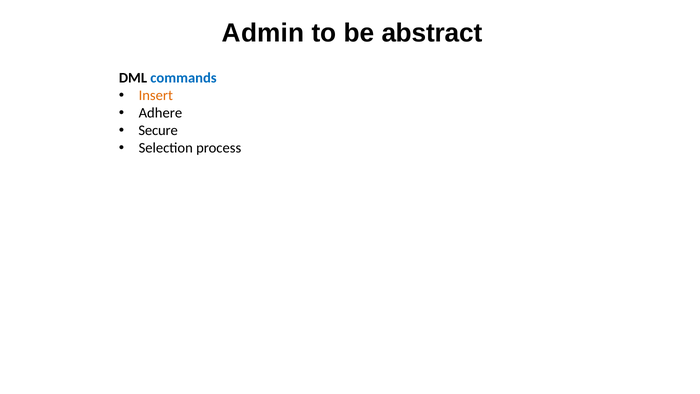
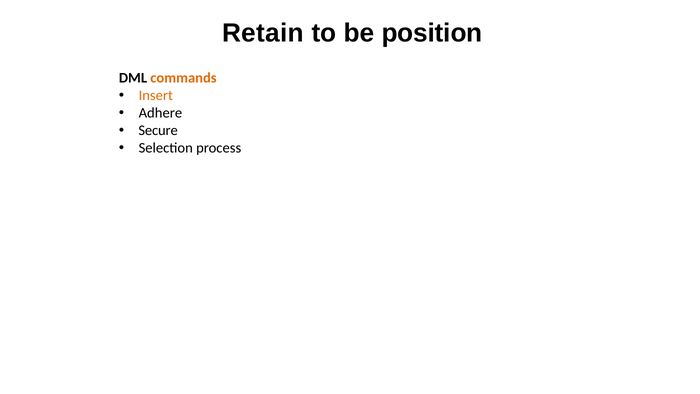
Admin: Admin -> Retain (263, 33)
abstract: abstract -> position (432, 33)
commands colour: blue -> orange (184, 78)
